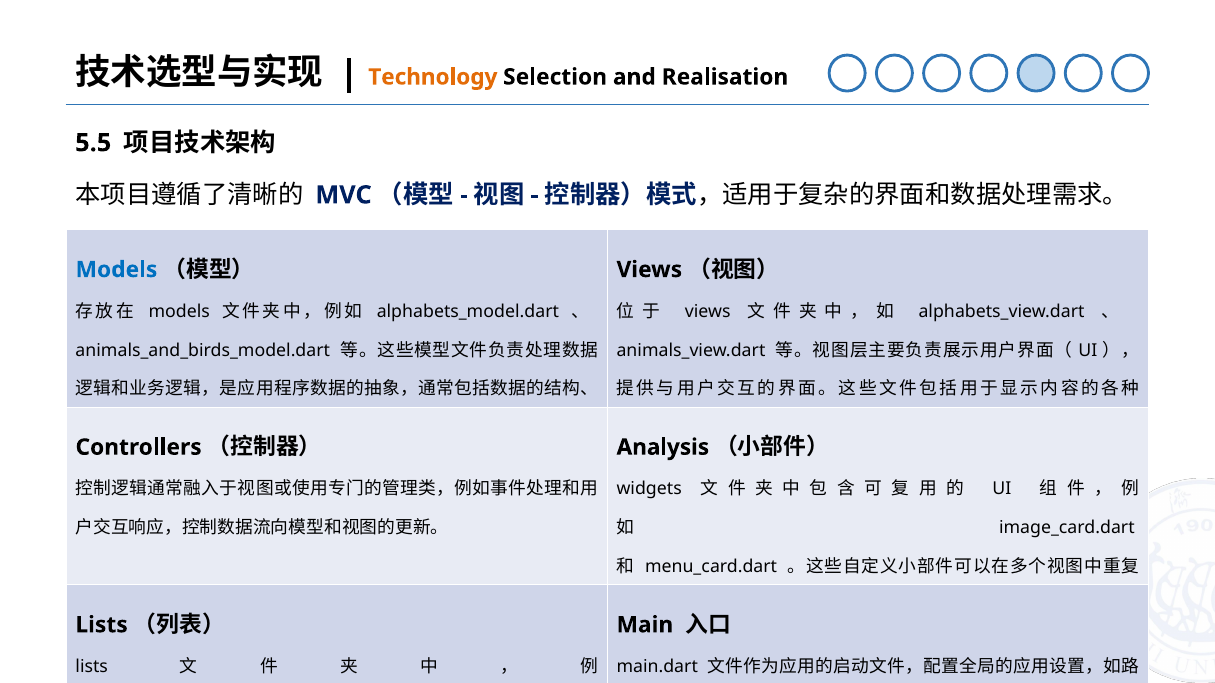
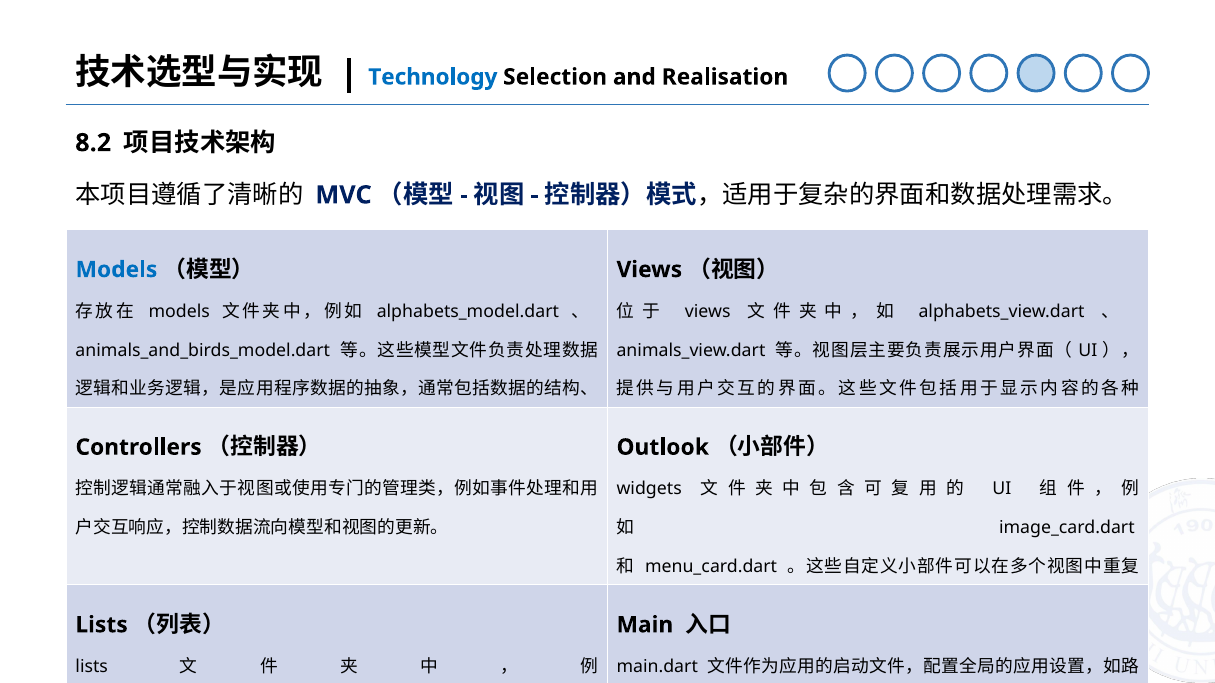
Technology colour: orange -> blue (433, 77)
5.5: 5.5 -> 8.2 (93, 143)
Analysis: Analysis -> Outlook (663, 447)
